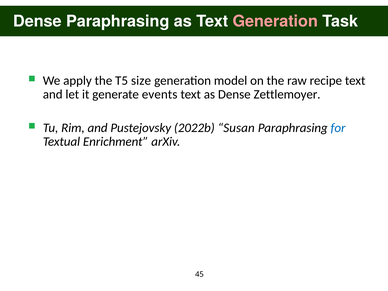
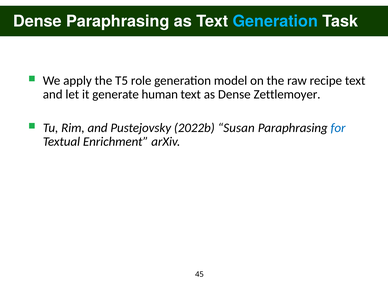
Generation colour: pink -> light blue (275, 21)
size: size -> role (141, 80)
events: events -> human (160, 94)
